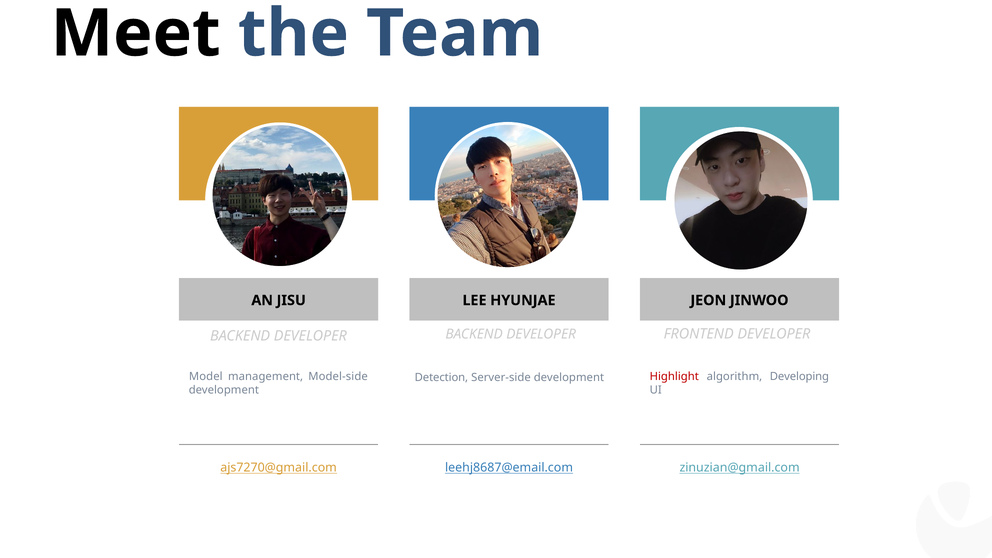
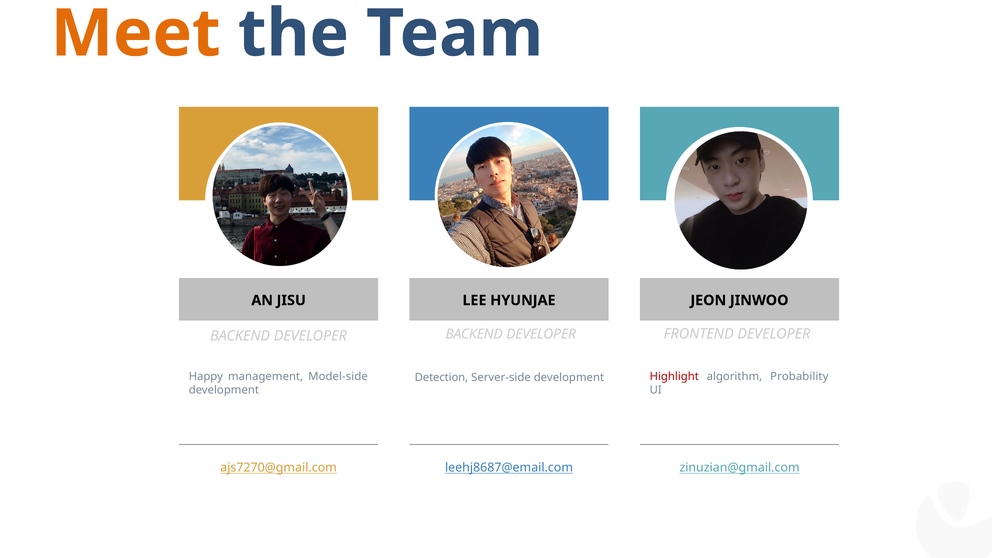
Meet colour: black -> orange (136, 34)
Model: Model -> Happy (206, 377)
Developing: Developing -> Probability (799, 377)
